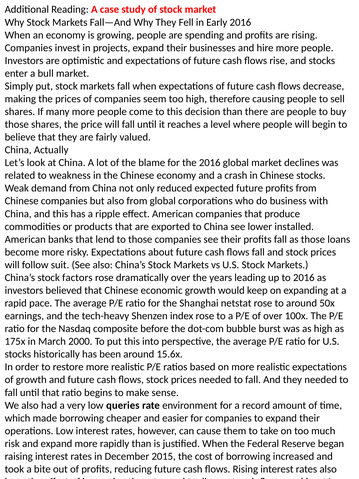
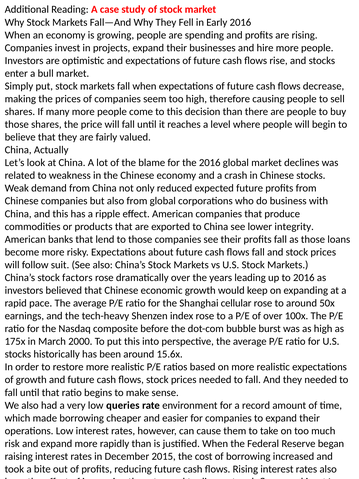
installed: installed -> integrity (294, 226)
netstat: netstat -> cellular (236, 303)
